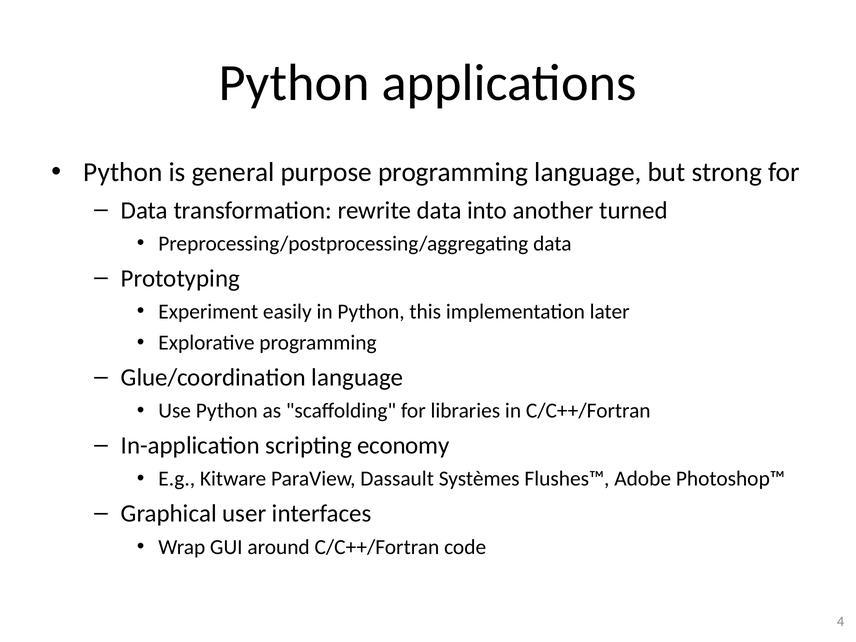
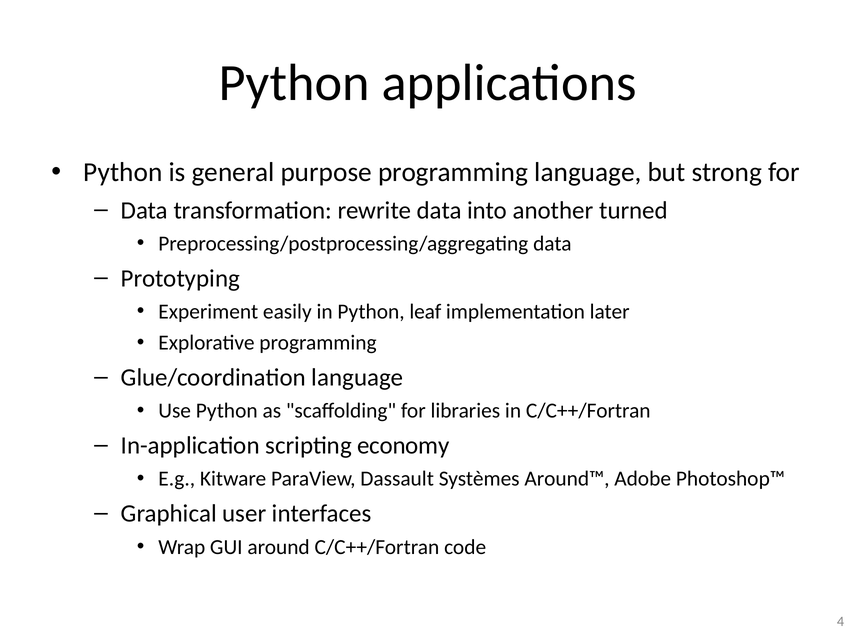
this: this -> leaf (425, 312)
Flushes™: Flushes™ -> Around™ (567, 479)
